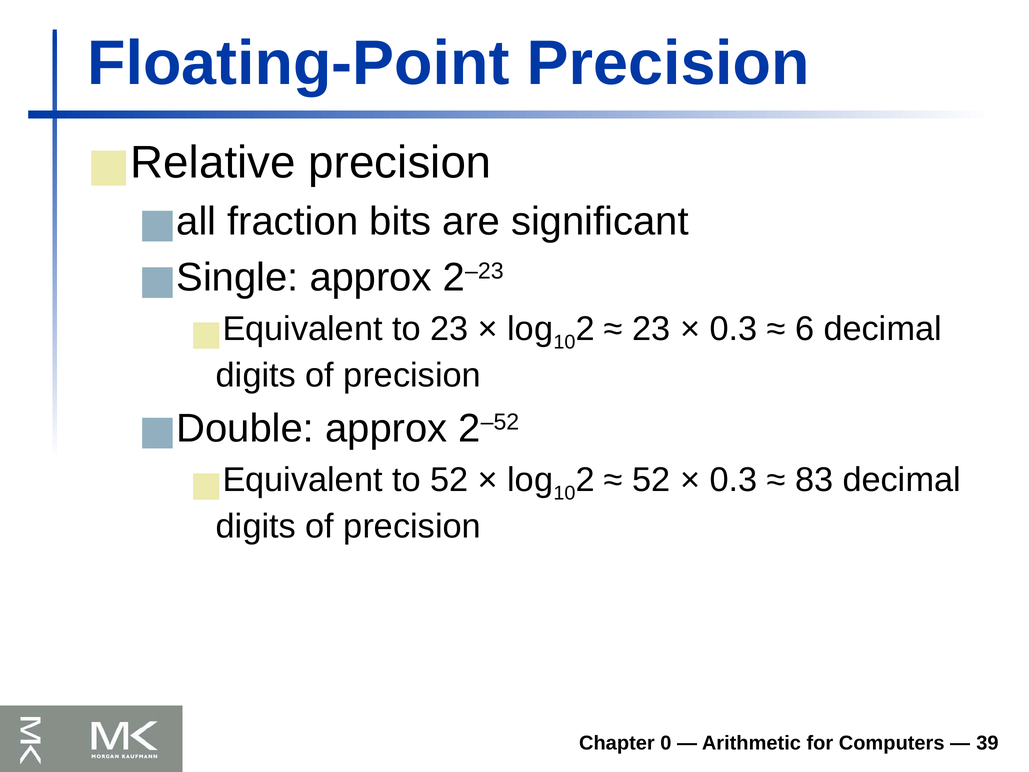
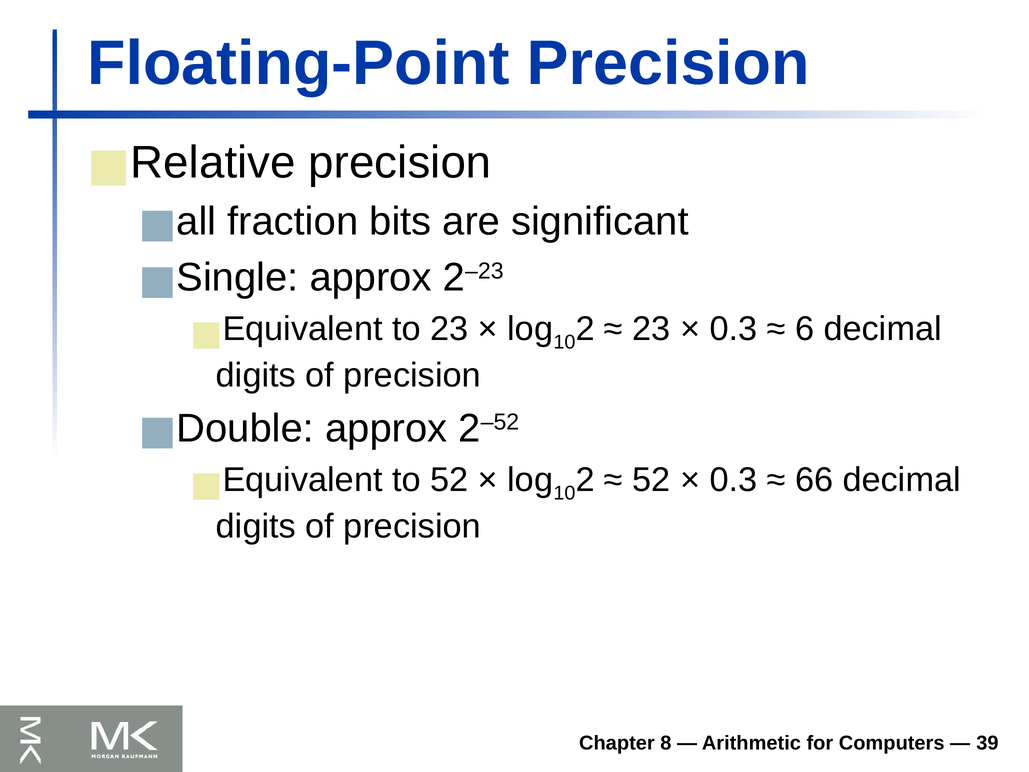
83: 83 -> 66 (814, 480)
0: 0 -> 8 (666, 743)
